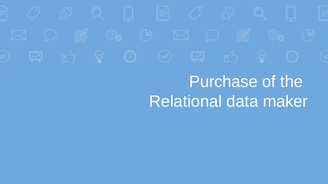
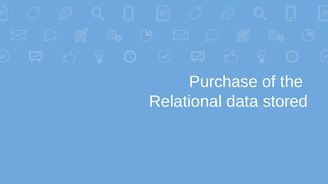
maker: maker -> stored (285, 102)
